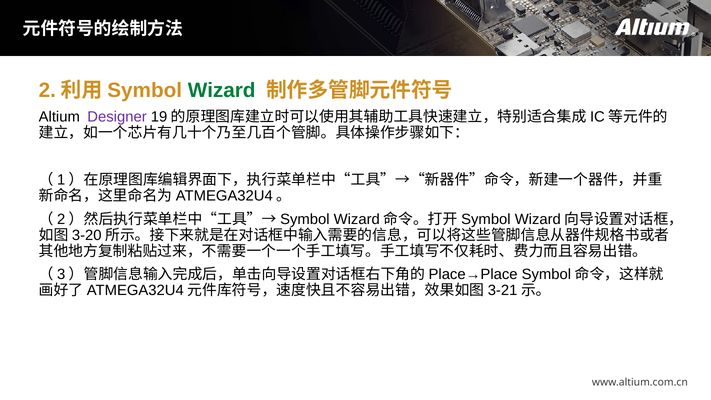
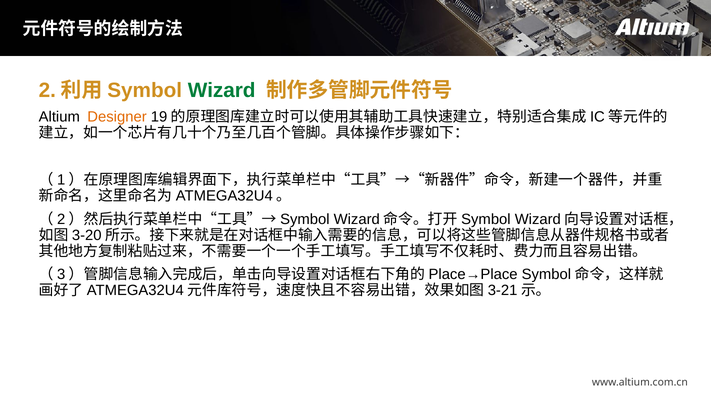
Designer colour: purple -> orange (117, 117)
